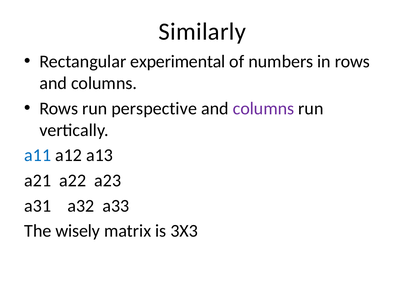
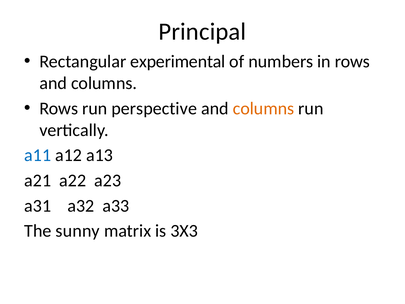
Similarly: Similarly -> Principal (202, 32)
columns colour: purple -> orange (264, 108)
wisely: wisely -> sunny (78, 231)
